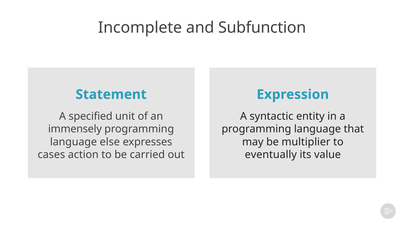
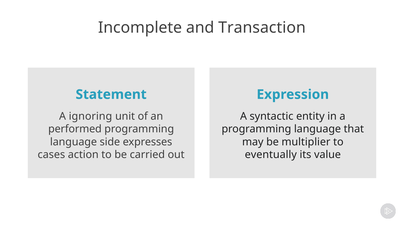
Subfunction: Subfunction -> Transaction (262, 28)
specified: specified -> ignoring (90, 116)
immensely: immensely -> performed (75, 129)
else: else -> side (110, 142)
